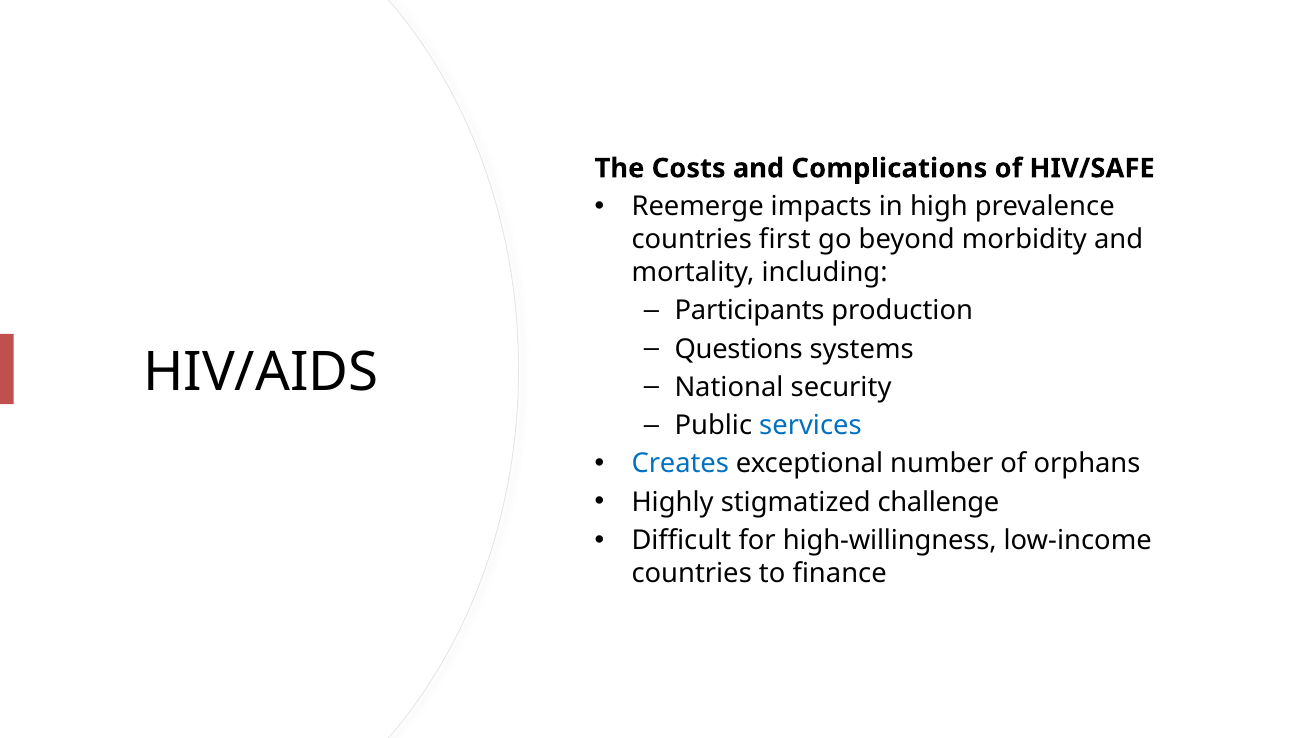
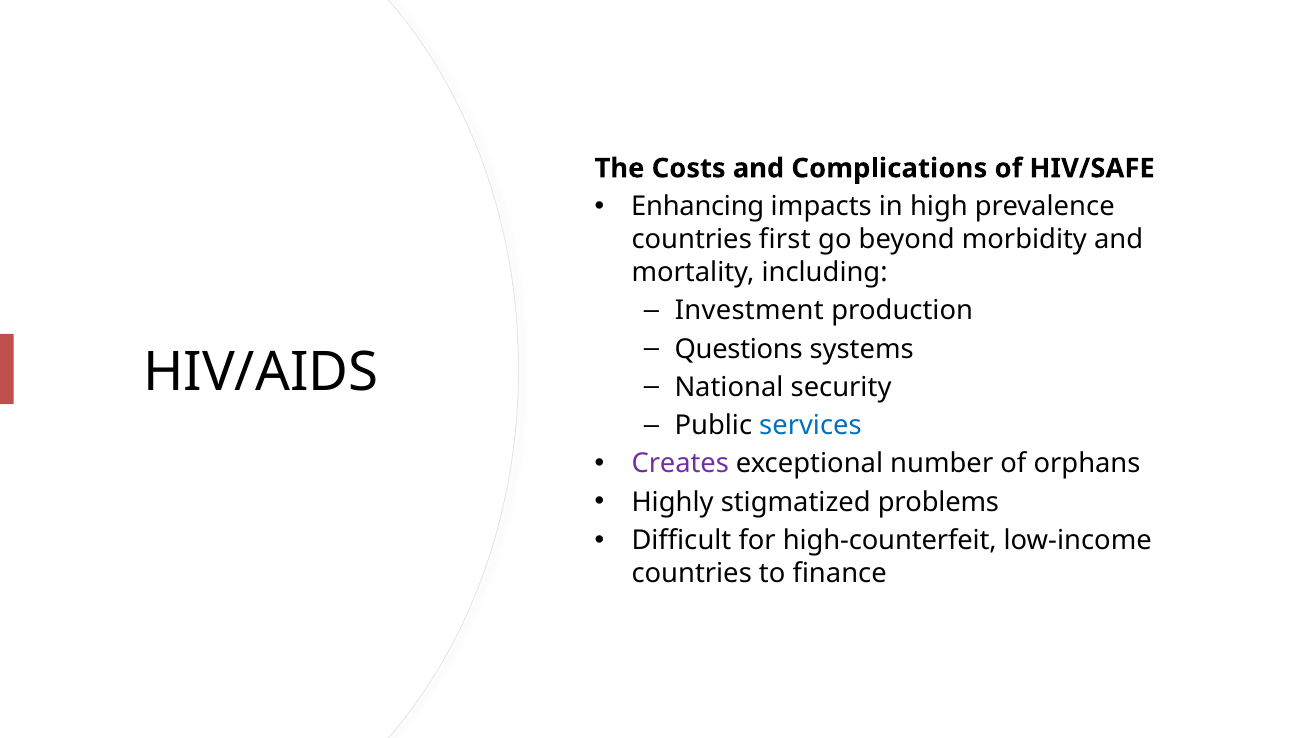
Reemerge: Reemerge -> Enhancing (698, 207)
Participants: Participants -> Investment (749, 311)
Creates colour: blue -> purple (680, 464)
challenge: challenge -> problems (938, 502)
high-willingness: high-willingness -> high-counterfeit (890, 541)
